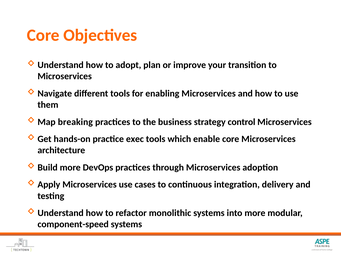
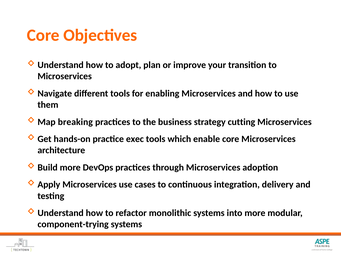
control: control -> cutting (241, 122)
component-speed: component-speed -> component-trying (73, 224)
